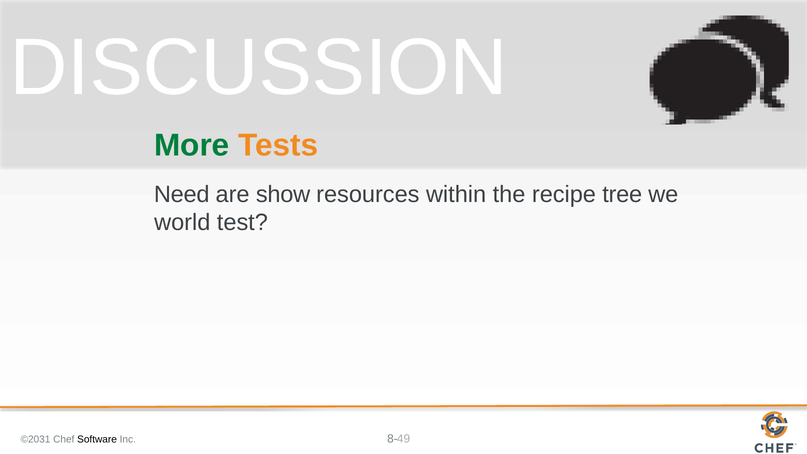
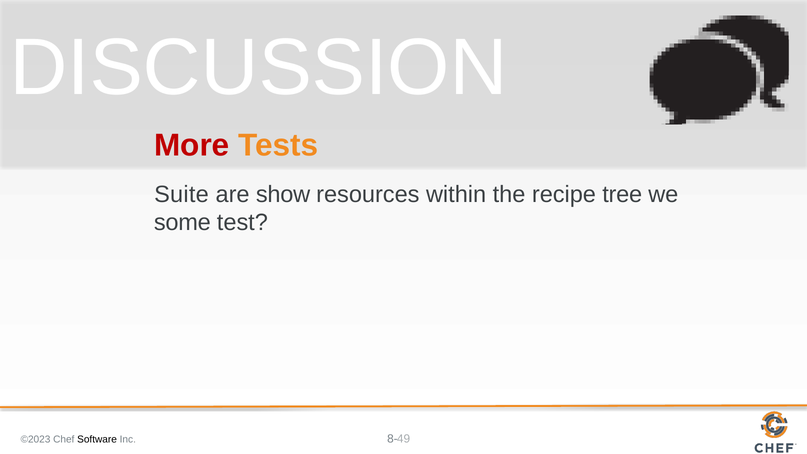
More colour: green -> red (192, 145)
Need: Need -> Suite (181, 194)
world: world -> some (182, 223)
©2031: ©2031 -> ©2023 (36, 439)
